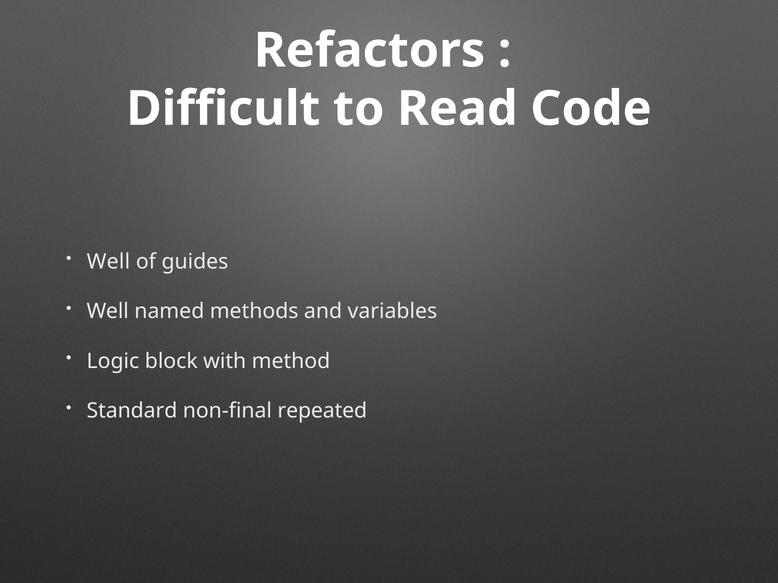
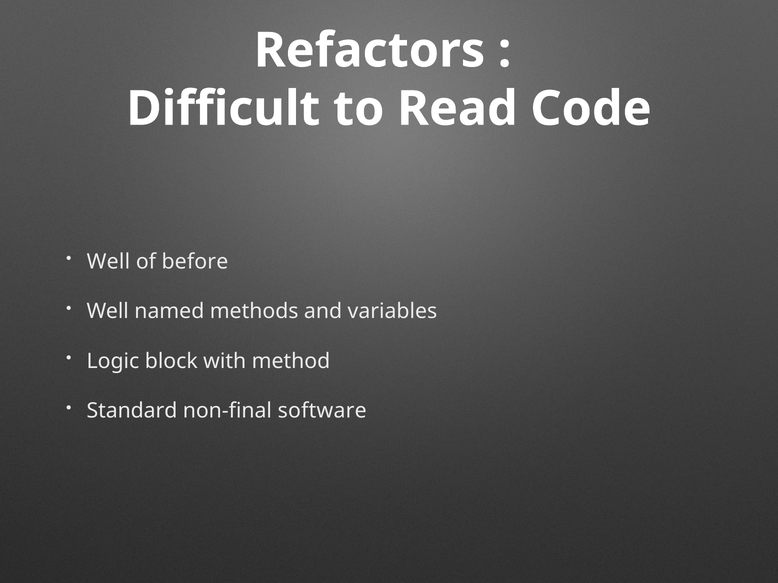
guides: guides -> before (195, 262)
repeated: repeated -> software (322, 411)
